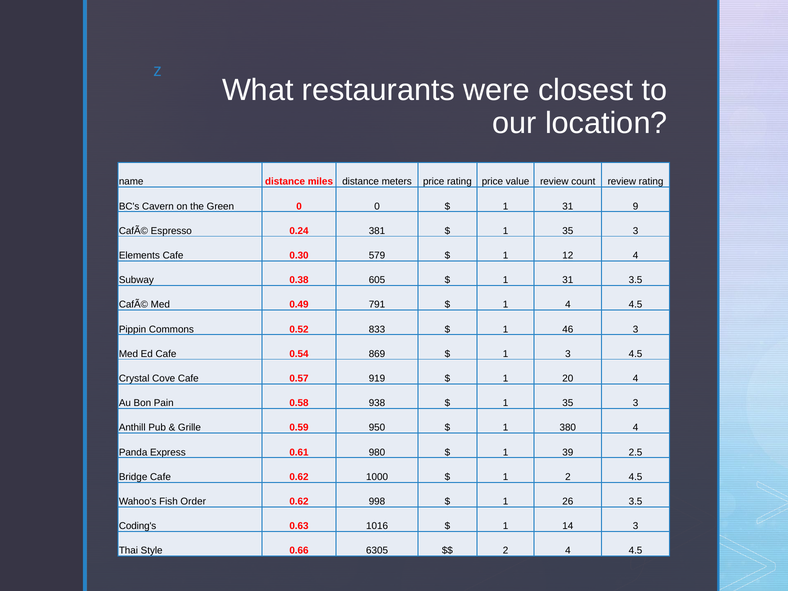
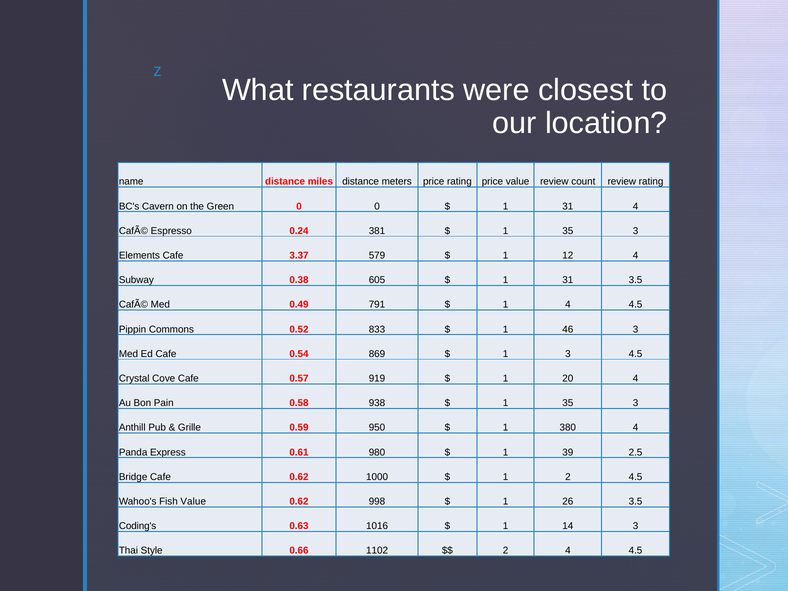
31 9: 9 -> 4 (636, 206)
0.30: 0.30 -> 3.37 (299, 256)
Fish Order: Order -> Value (193, 502)
6305: 6305 -> 1102 (377, 551)
